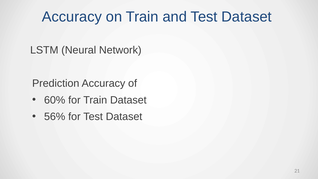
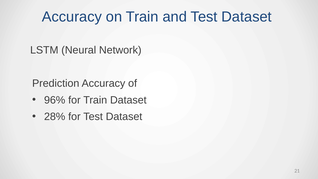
60%: 60% -> 96% (55, 100)
56%: 56% -> 28% (55, 117)
